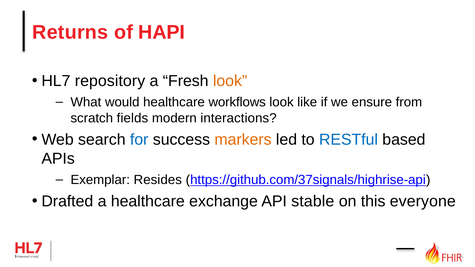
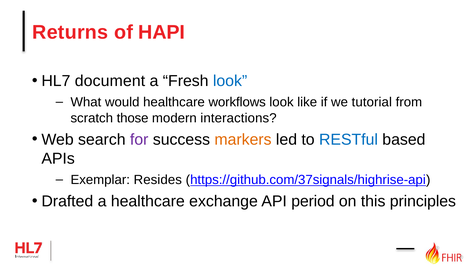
repository: repository -> document (110, 81)
look colour: orange -> blue (230, 81)
ensure: ensure -> tutorial (372, 102)
fields: fields -> those (133, 118)
for colour: blue -> purple (139, 140)
stable: stable -> period (313, 201)
everyone: everyone -> principles (423, 201)
